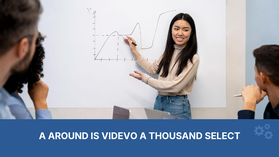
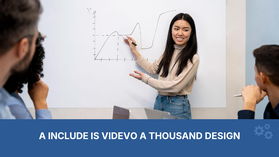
AROUND: AROUND -> INCLUDE (68, 136)
SELECT: SELECT -> DESIGN (222, 136)
